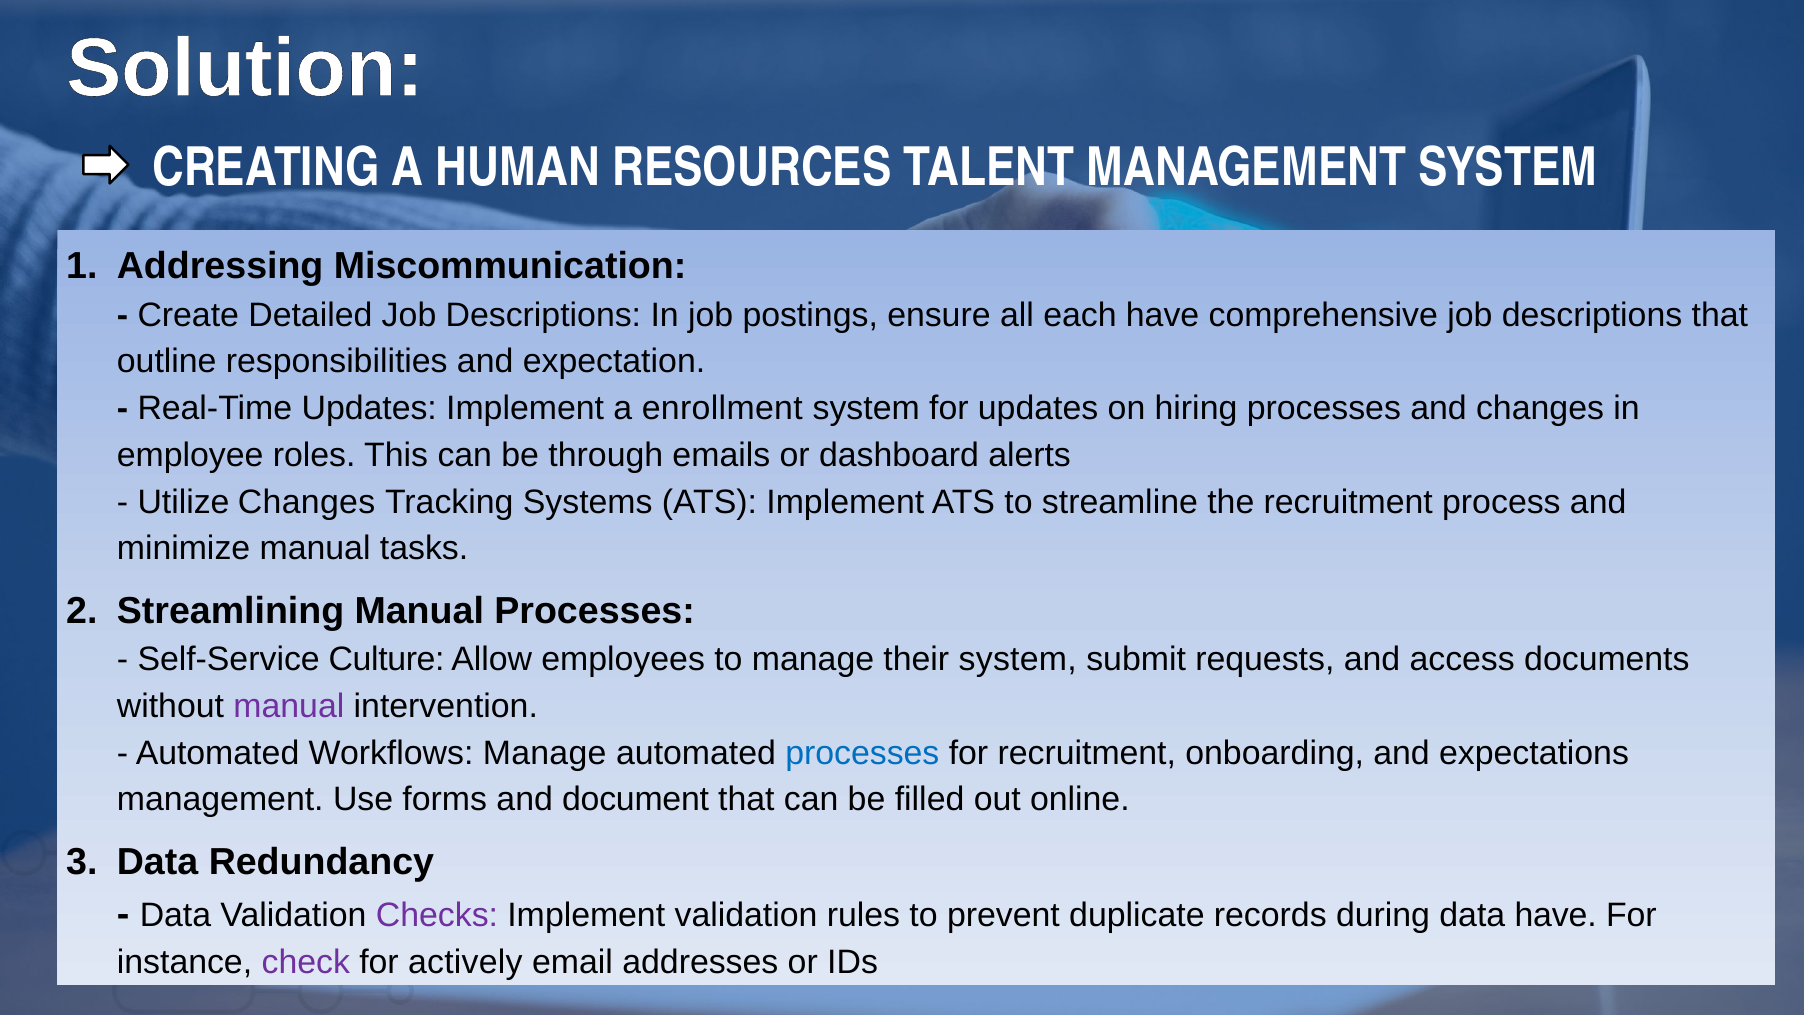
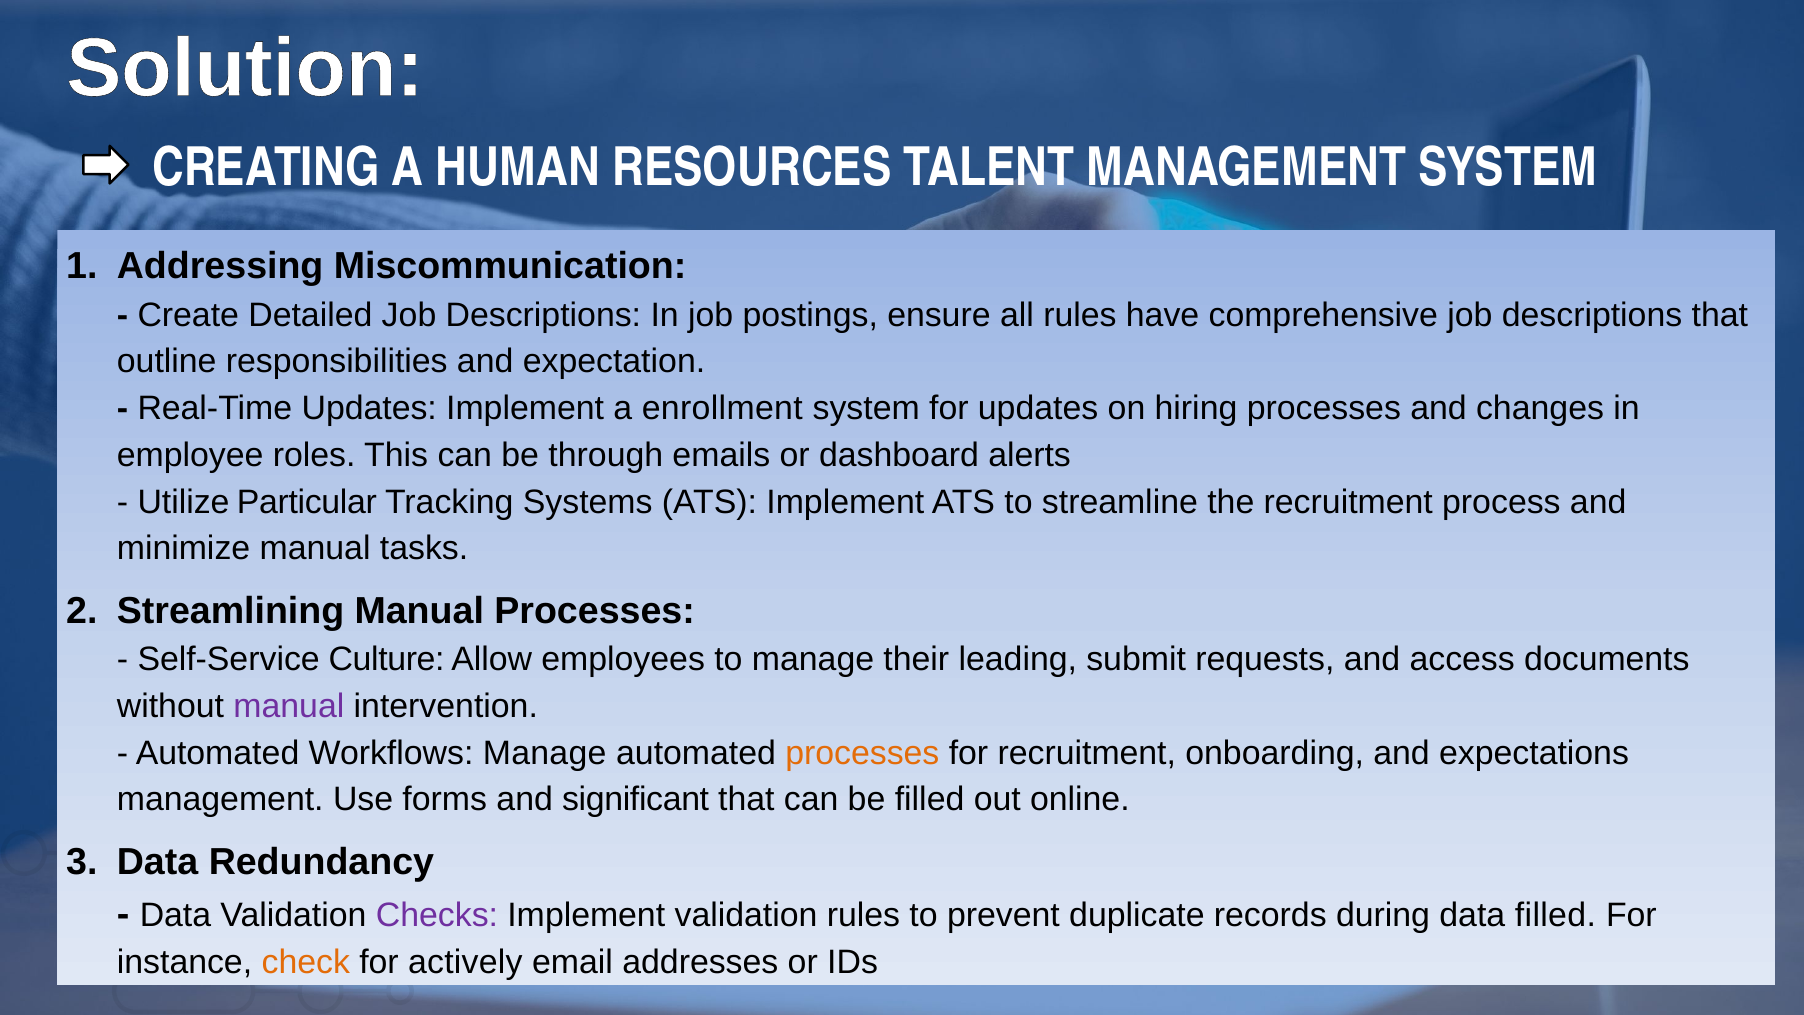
all each: each -> rules (1080, 315)
Utilize Changes: Changes -> Particular (307, 502)
their system: system -> leading (1018, 660)
processes colour: blue -> orange (862, 753)
document: document -> significant (636, 800)
data have: have -> filled (1555, 915)
check colour: purple -> orange (306, 963)
